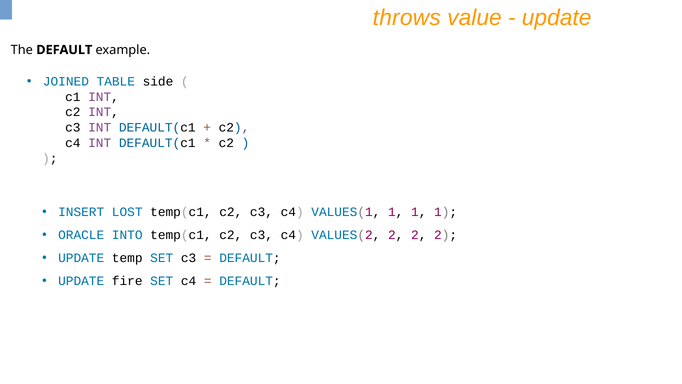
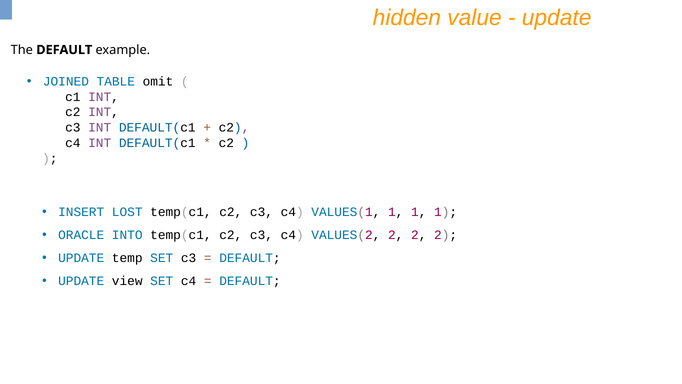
throws: throws -> hidden (407, 18)
side: side -> omit (158, 81)
fire: fire -> view (127, 281)
